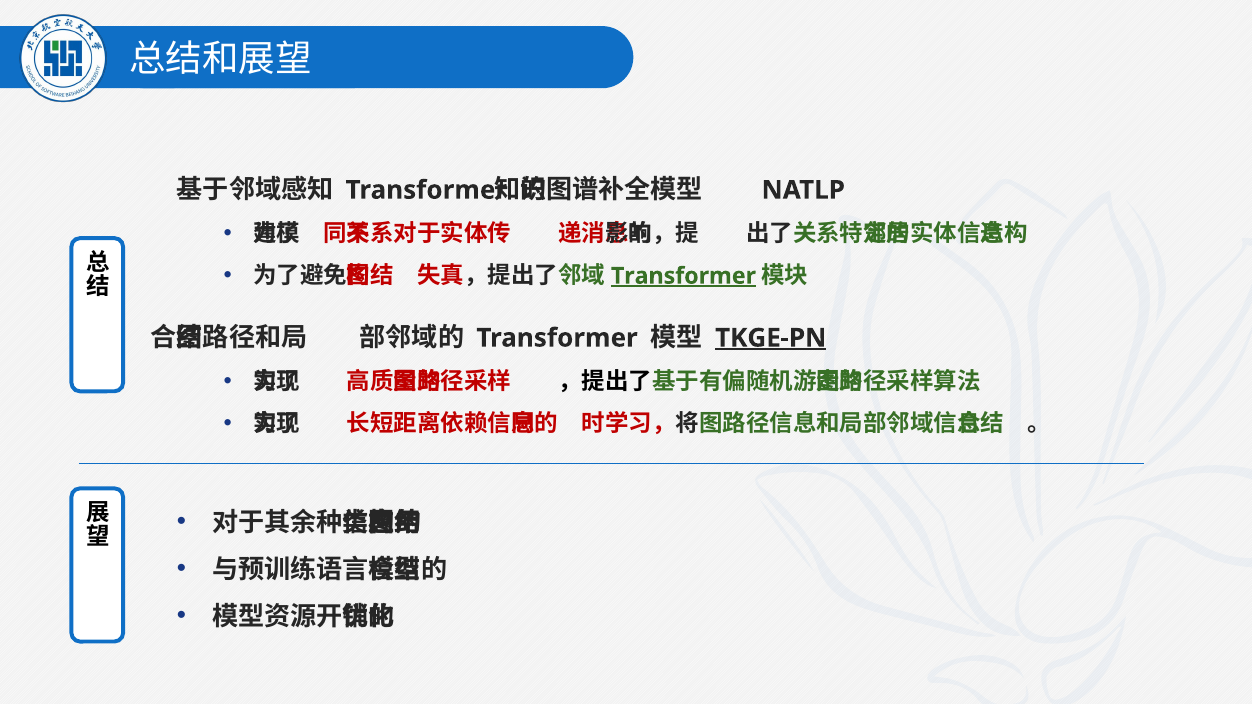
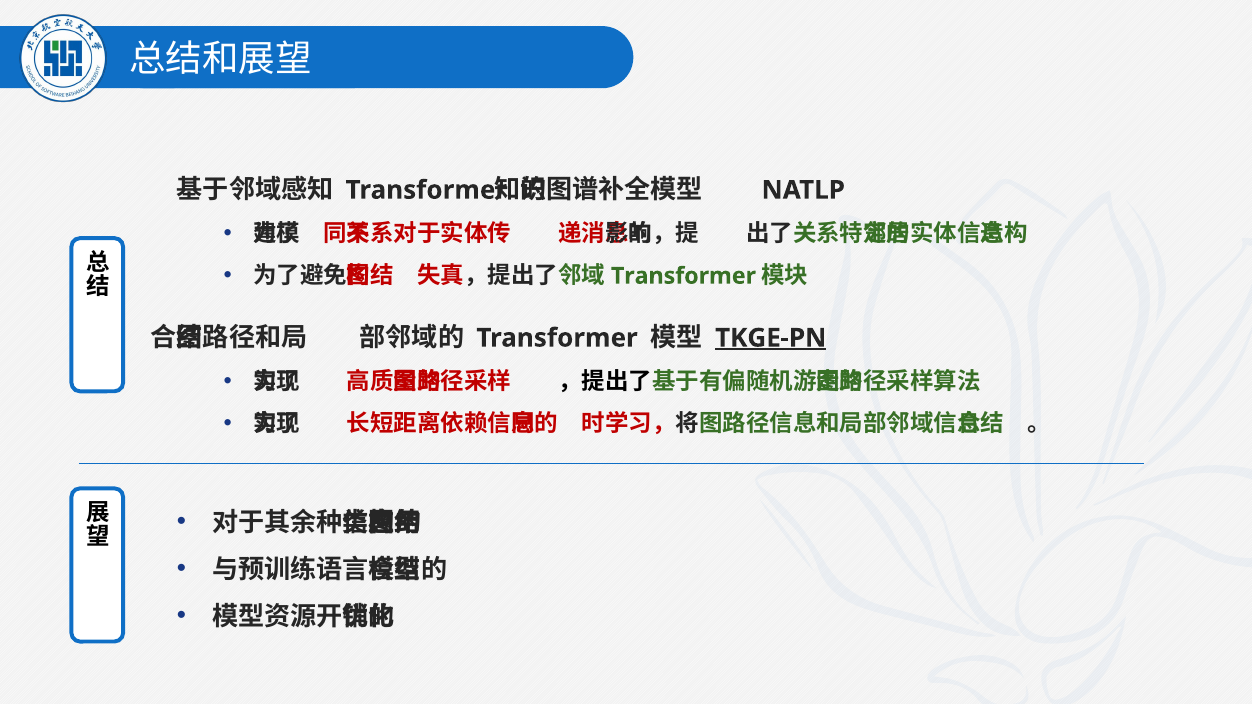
Transformer underline: present -> none (683, 276)
